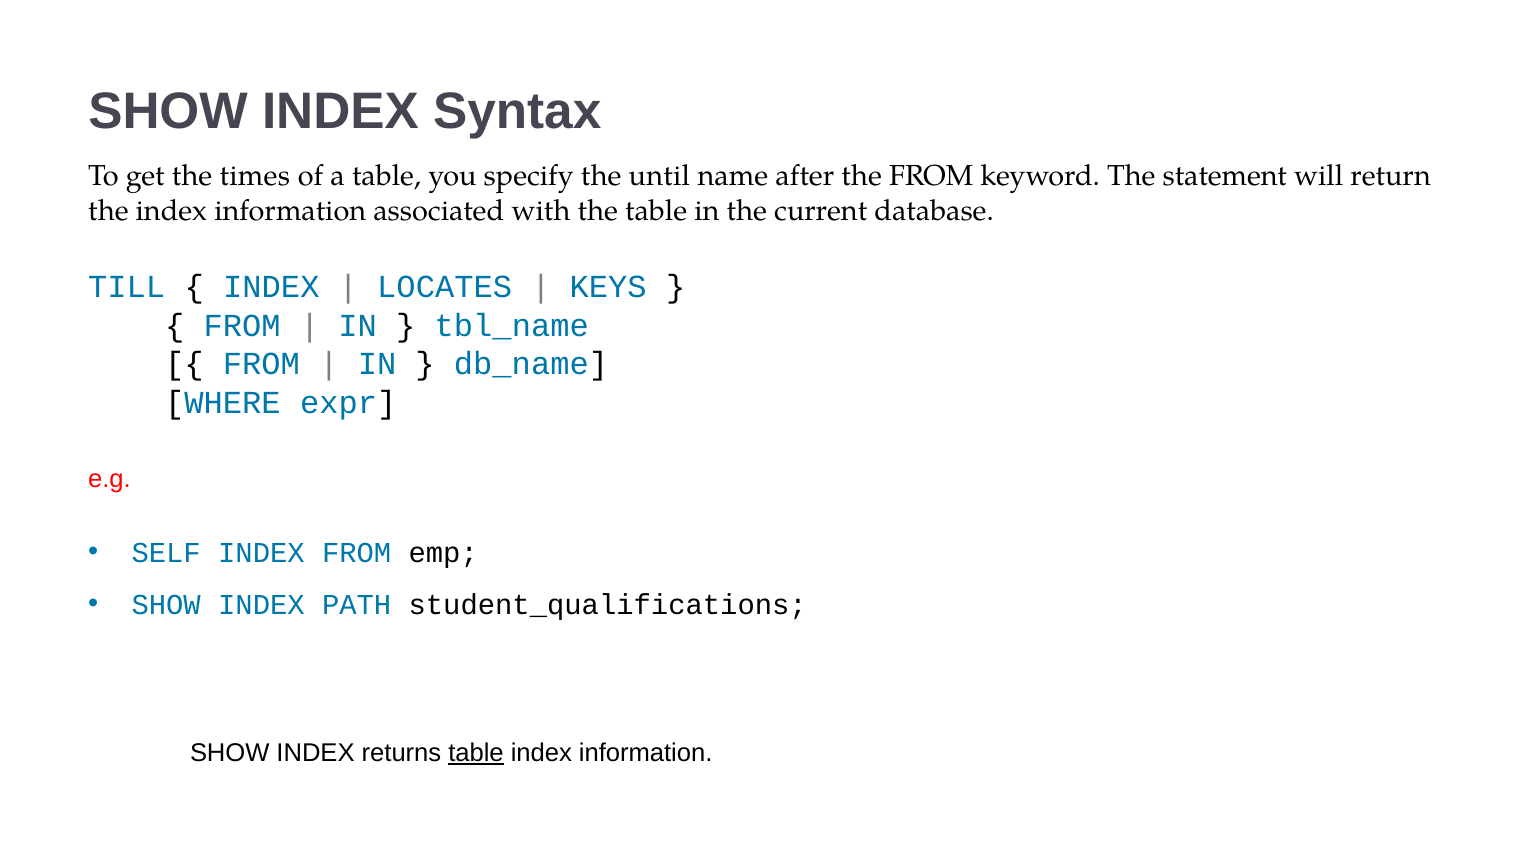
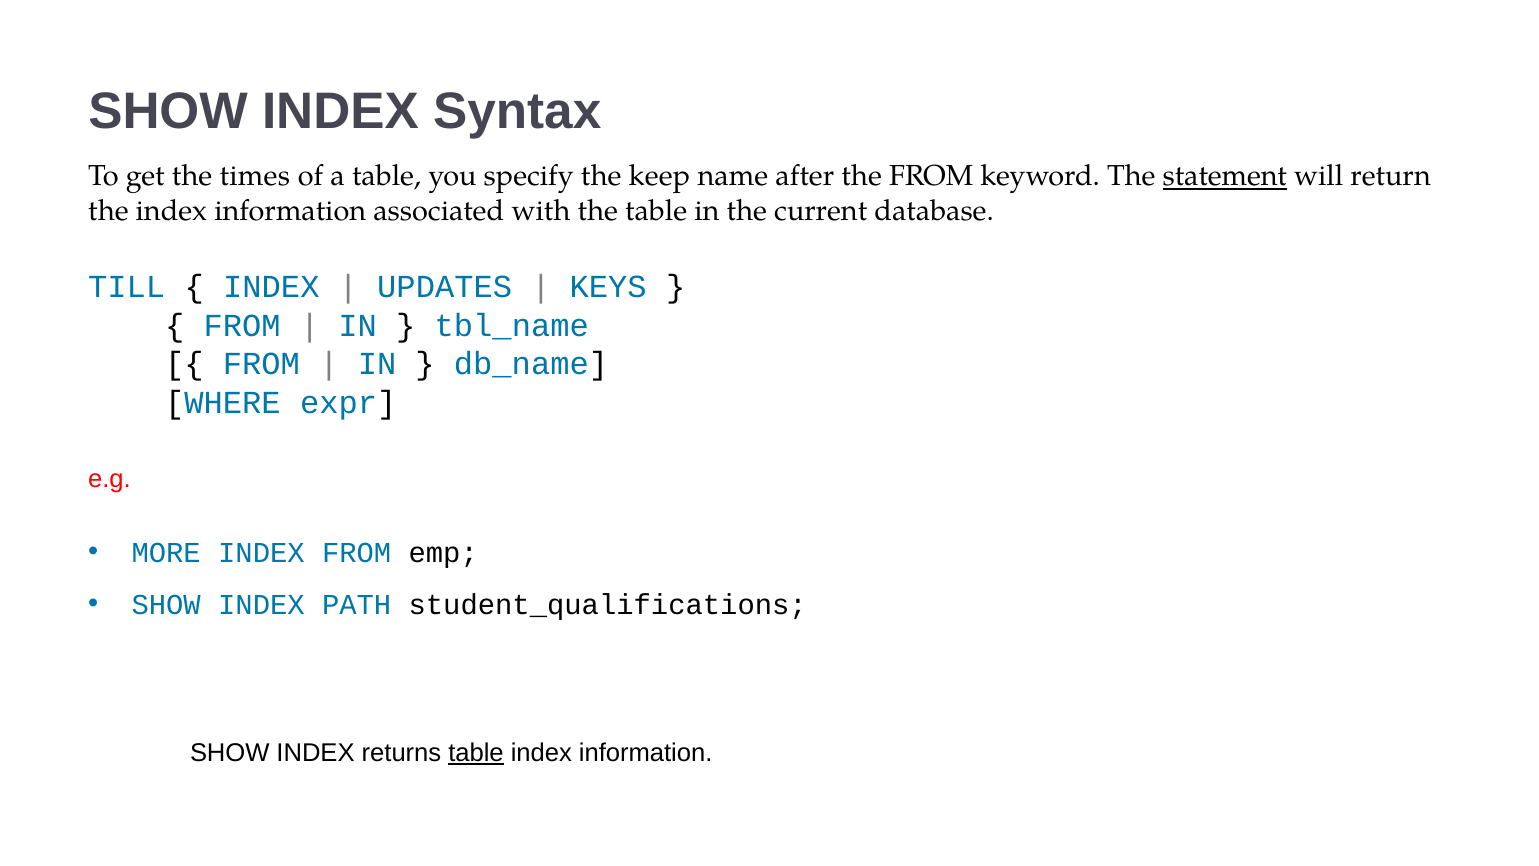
until: until -> keep (659, 176)
statement underline: none -> present (1225, 176)
LOCATES: LOCATES -> UPDATES (445, 287)
SELF: SELF -> MORE (166, 552)
